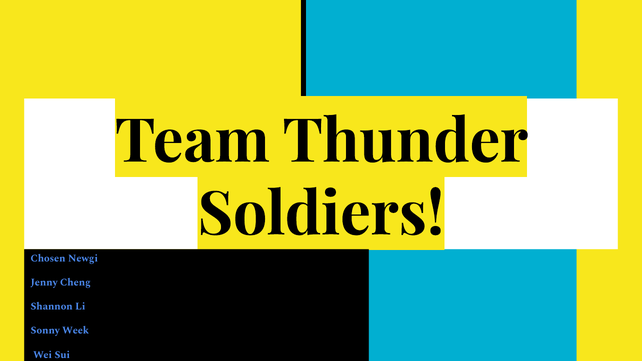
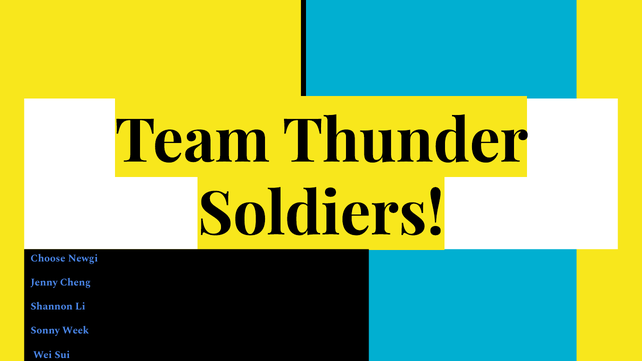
Chosen: Chosen -> Choose (48, 258)
